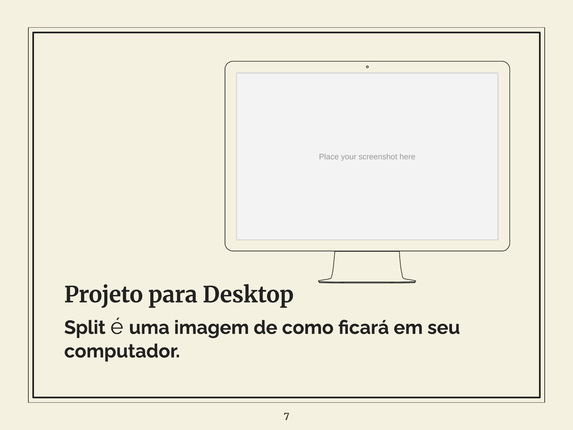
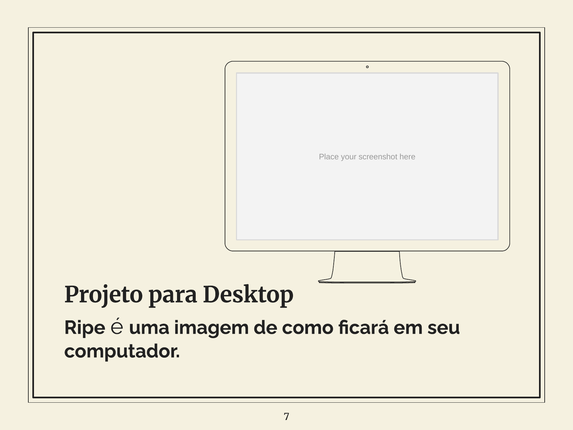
Split: Split -> Ripe (85, 327)
